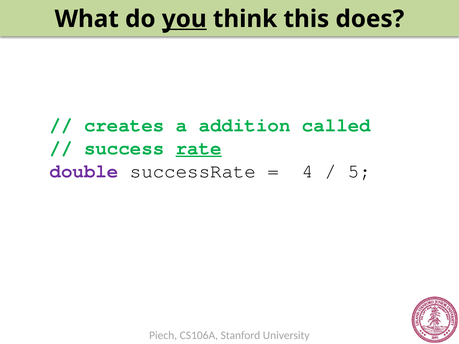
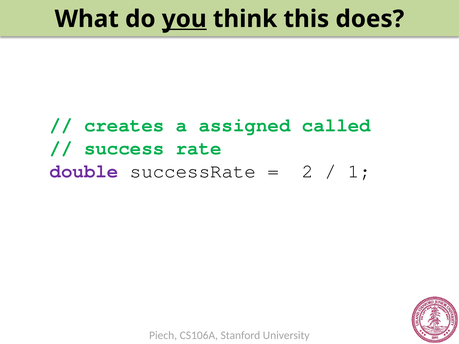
addition: addition -> assigned (245, 125)
rate underline: present -> none (199, 148)
4: 4 -> 2 (308, 171)
5: 5 -> 1 (359, 171)
